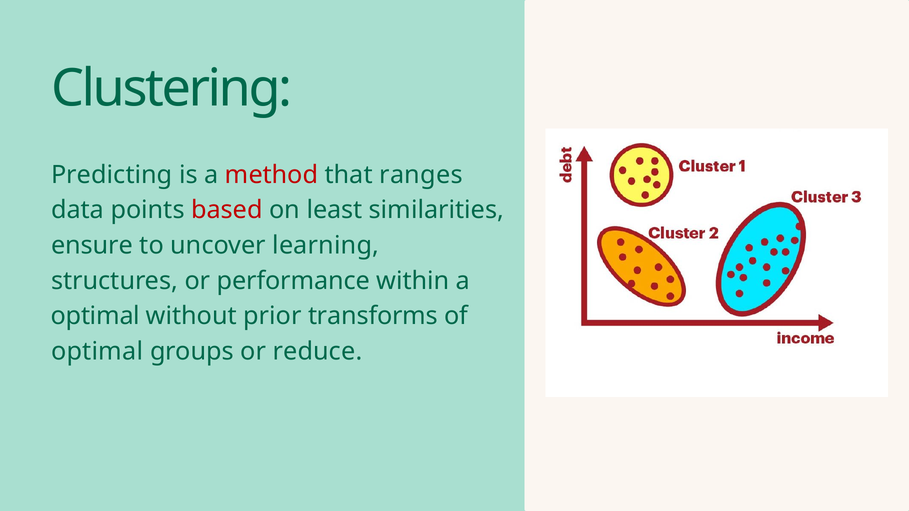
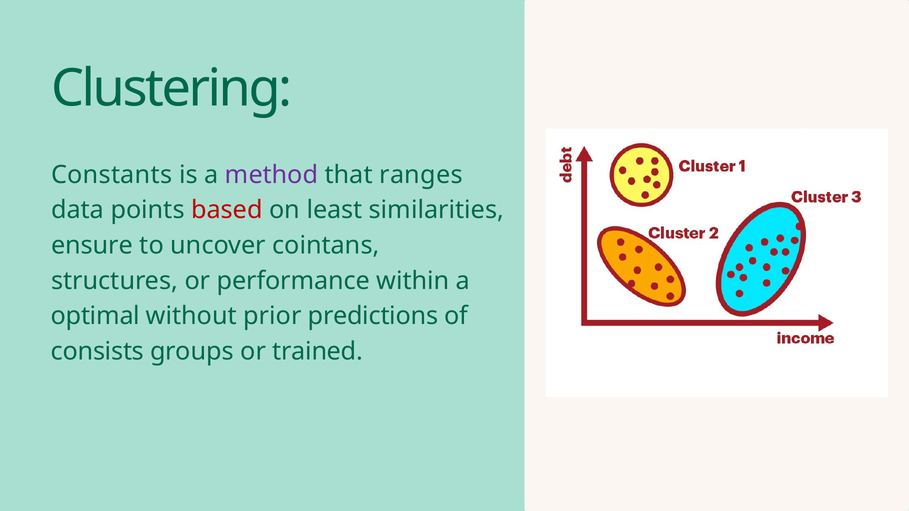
Predicting: Predicting -> Constants (112, 175)
method colour: red -> purple (272, 175)
learning: learning -> cointans (326, 246)
transforms: transforms -> predictions (373, 316)
optimal: optimal -> consists (97, 352)
reduce: reduce -> trained (318, 352)
